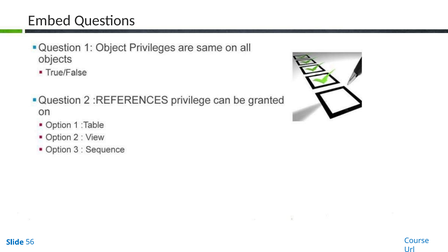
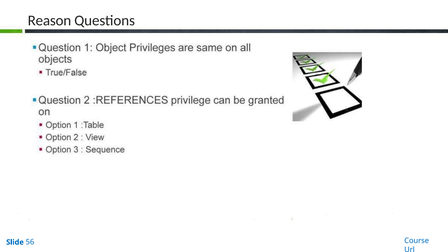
Embed: Embed -> Reason (49, 21)
